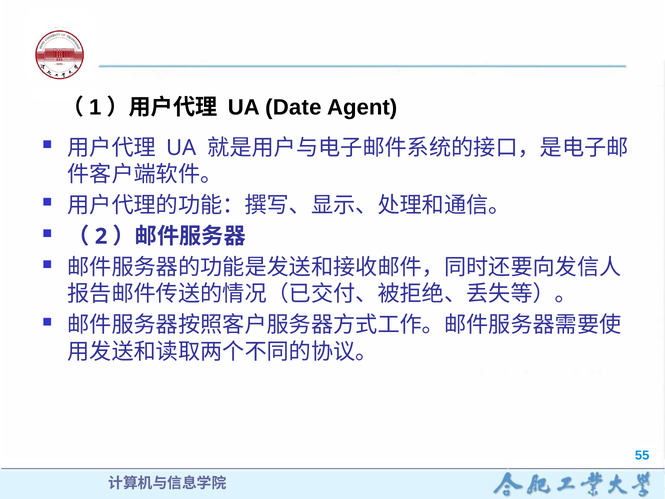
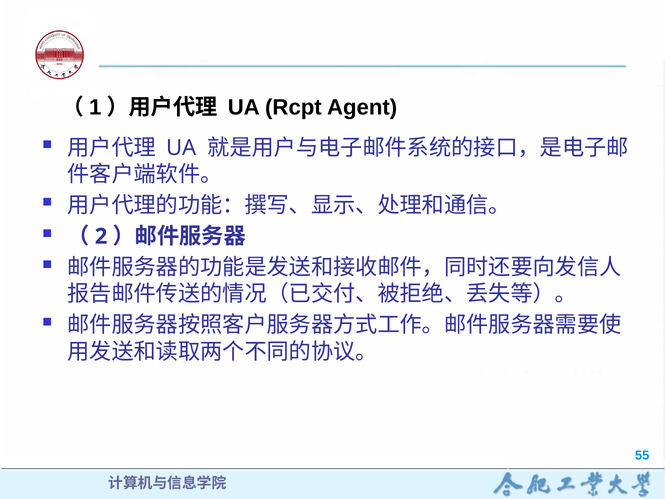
Date: Date -> Rcpt (293, 107)
